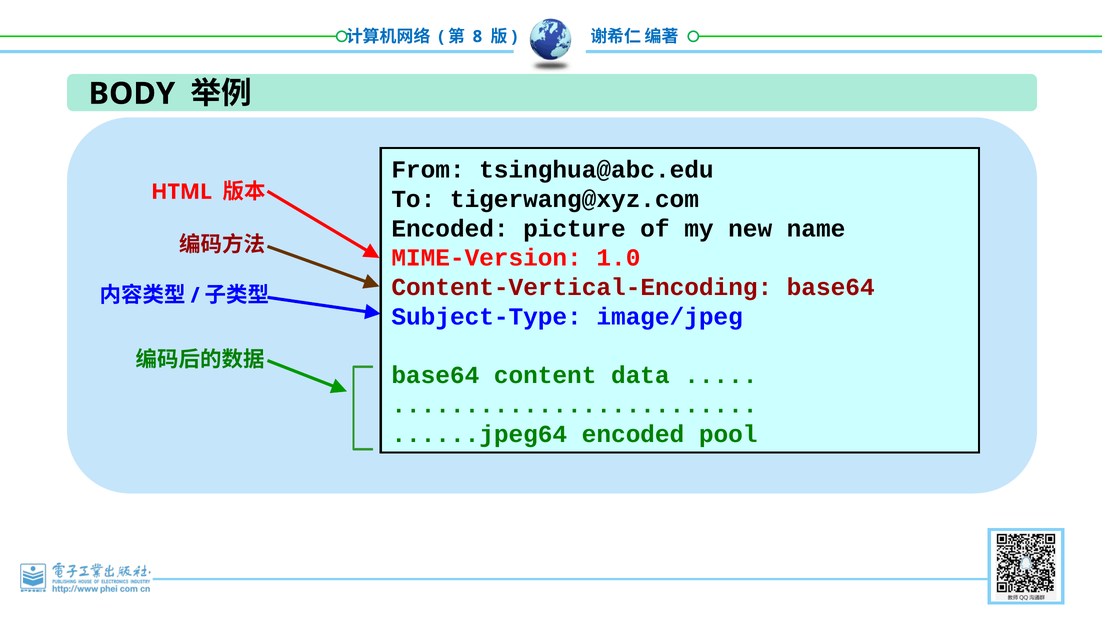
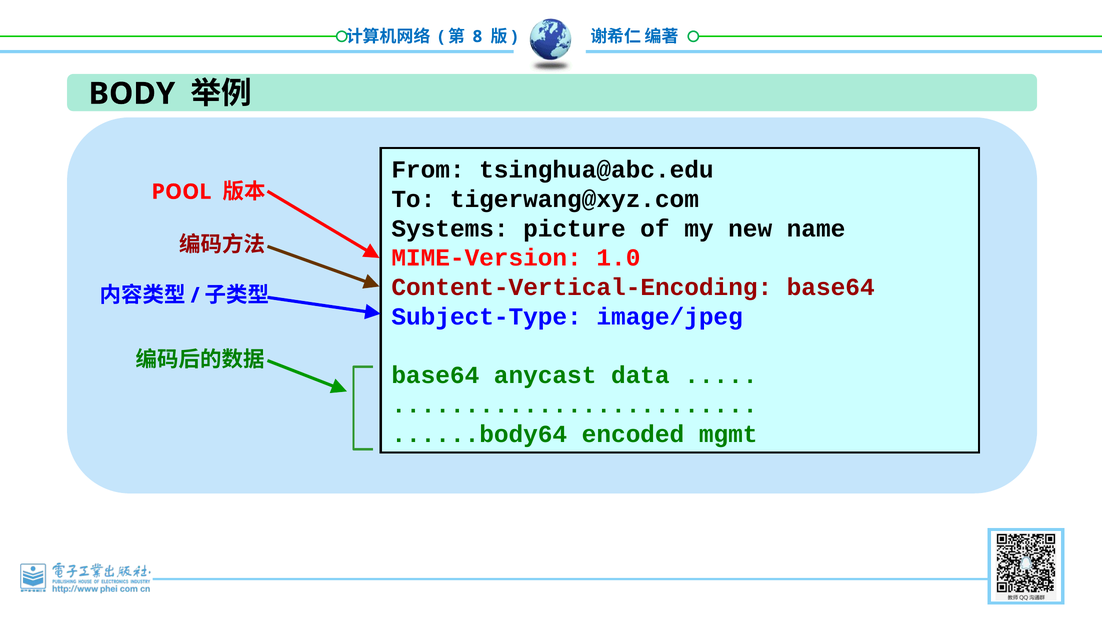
HTML: HTML -> POOL (181, 192)
Encoded: Encoded -> Systems (450, 228)
content: content -> anycast (545, 375)
......jpeg64: ......jpeg64 -> ......body64 (479, 434)
pool: pool -> mgmt (728, 434)
